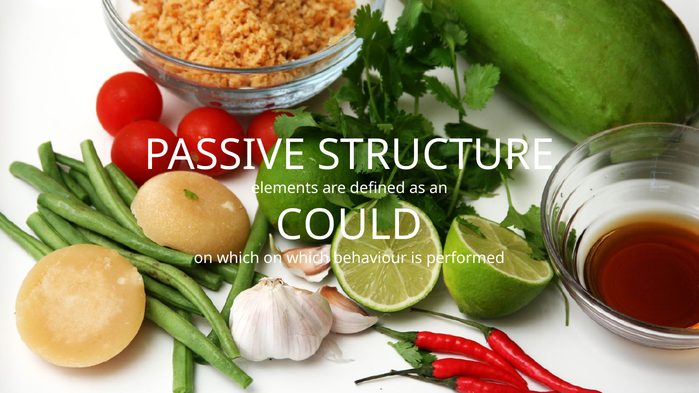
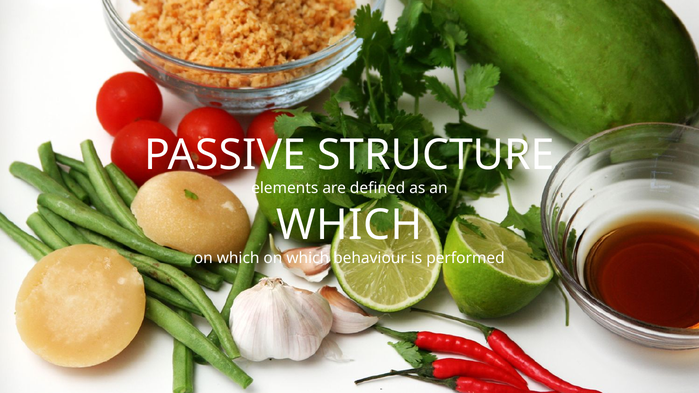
COULD: COULD -> WHICH (349, 225)
